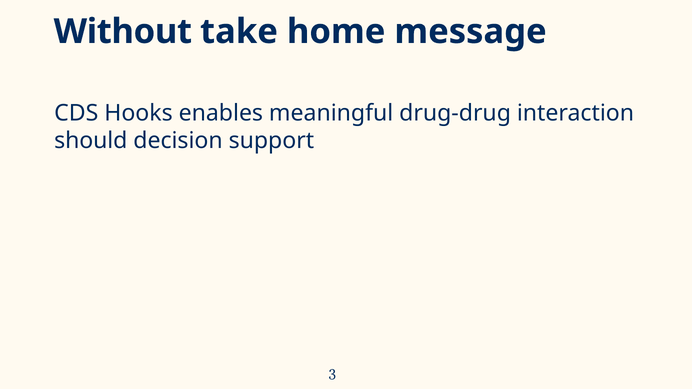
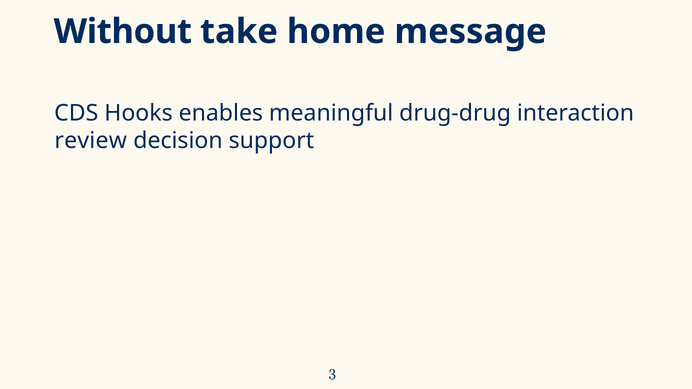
should: should -> review (91, 141)
